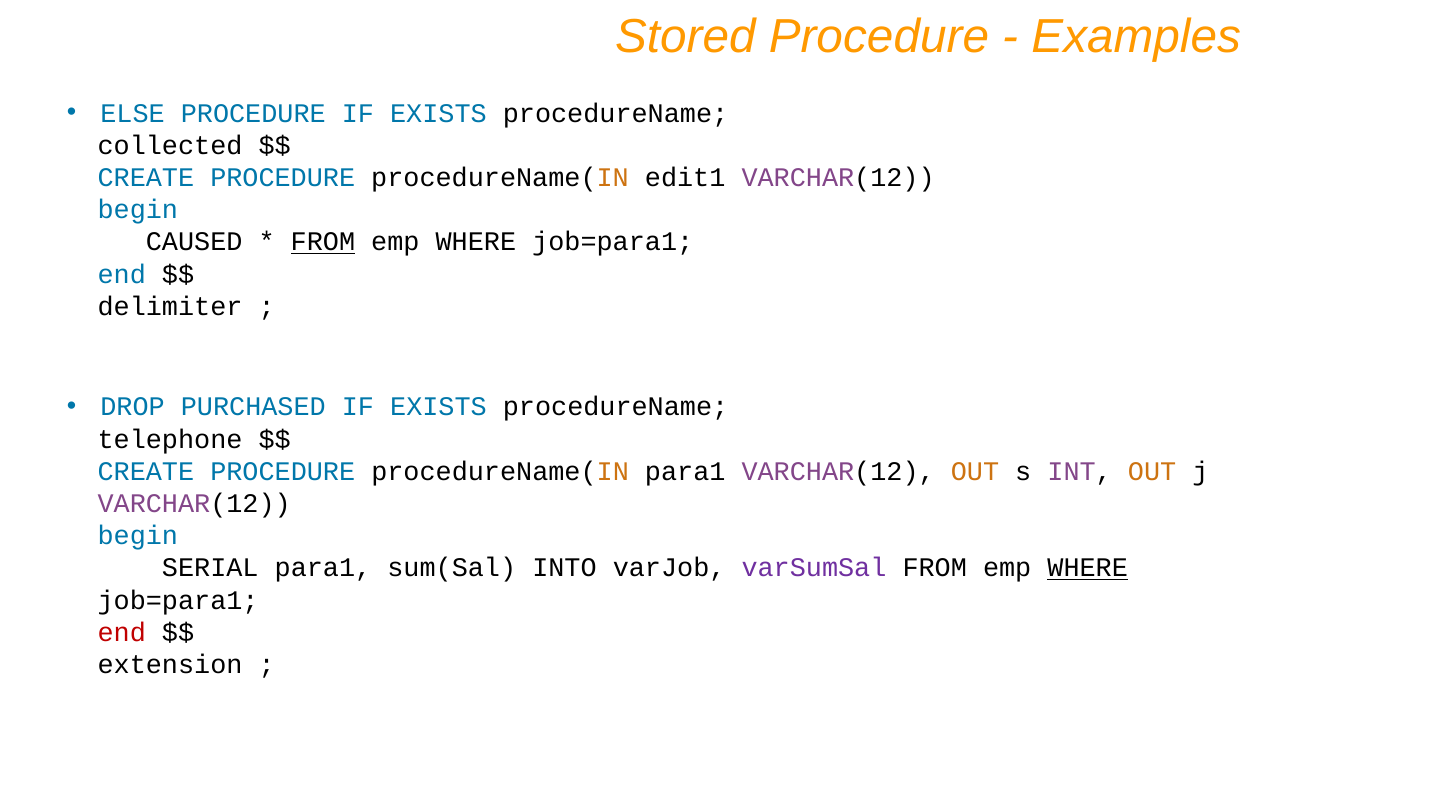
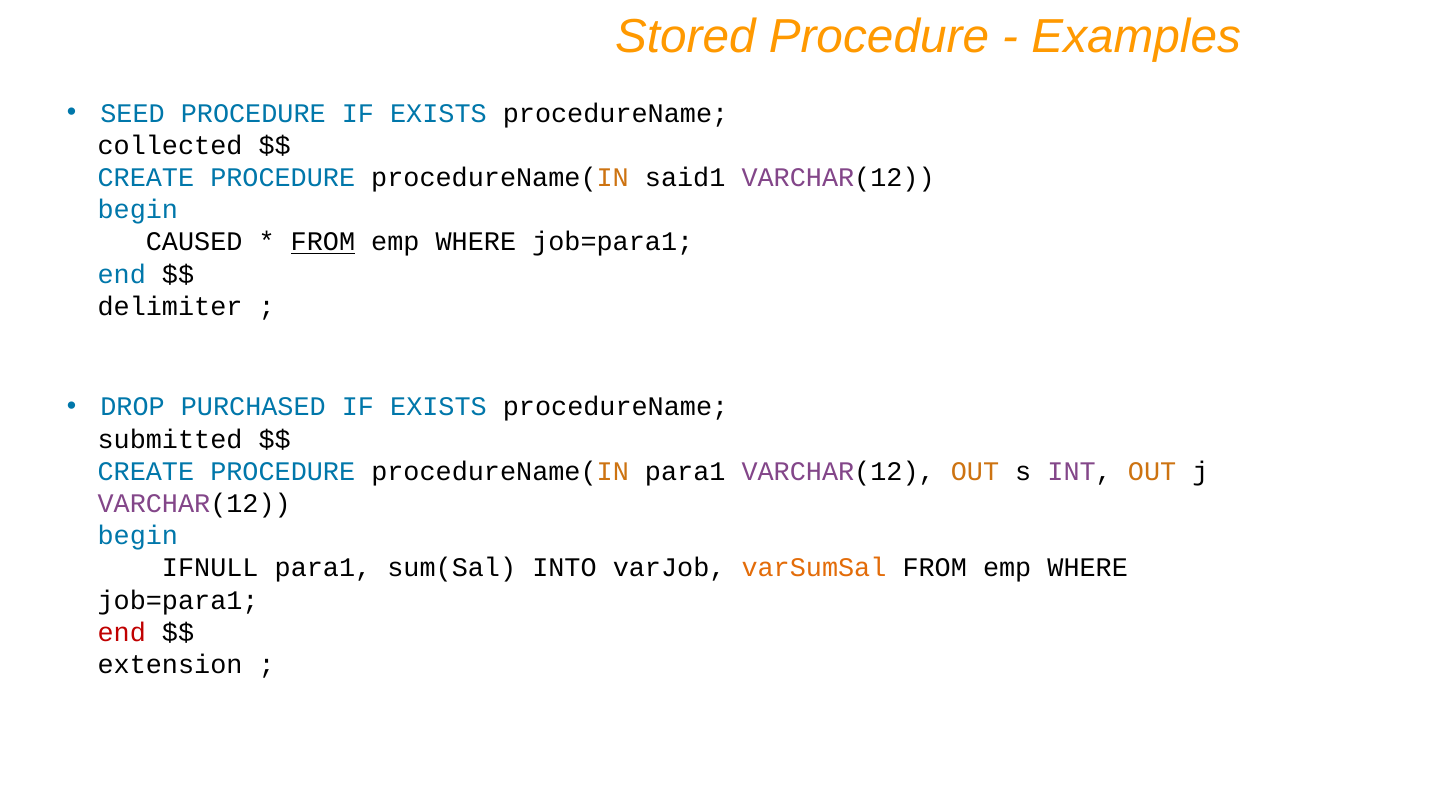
ELSE: ELSE -> SEED (133, 113)
edit1: edit1 -> said1 (685, 178)
telephone: telephone -> submitted (170, 439)
SERIAL: SERIAL -> IFNULL (210, 568)
varSumSal colour: purple -> orange (814, 568)
WHERE underline: present -> none (1088, 568)
